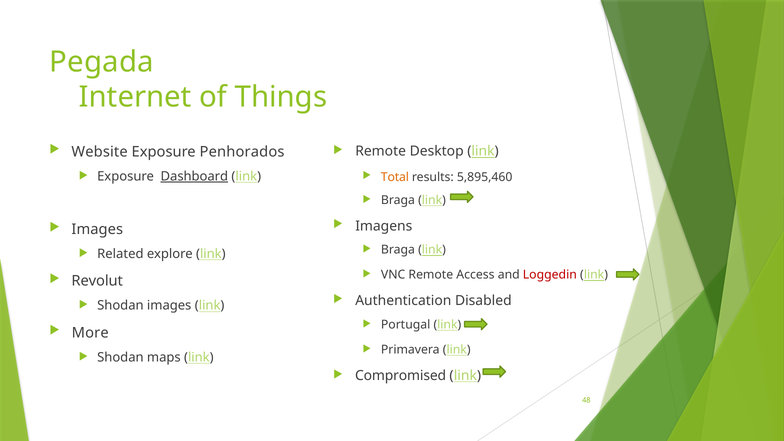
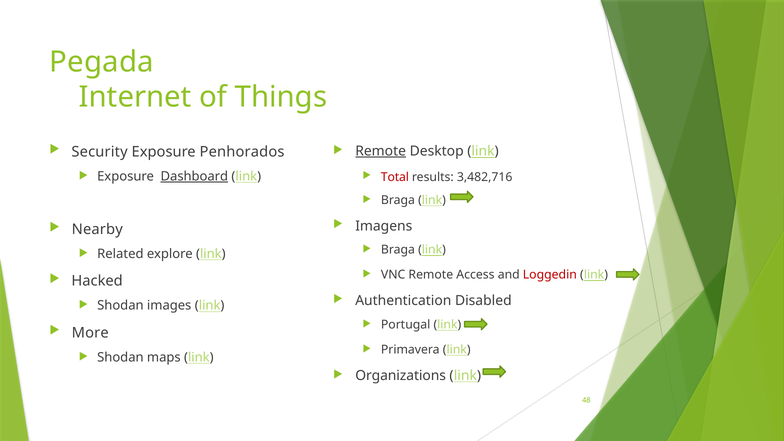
Website: Website -> Security (100, 152)
Remote underline: none -> present (381, 151)
Total colour: orange -> red (395, 177)
5,895,460: 5,895,460 -> 3,482,716 (485, 177)
Images: Images -> Nearby (97, 229)
Revolut: Revolut -> Hacked (97, 281)
Compromised: Compromised -> Organizations (401, 376)
